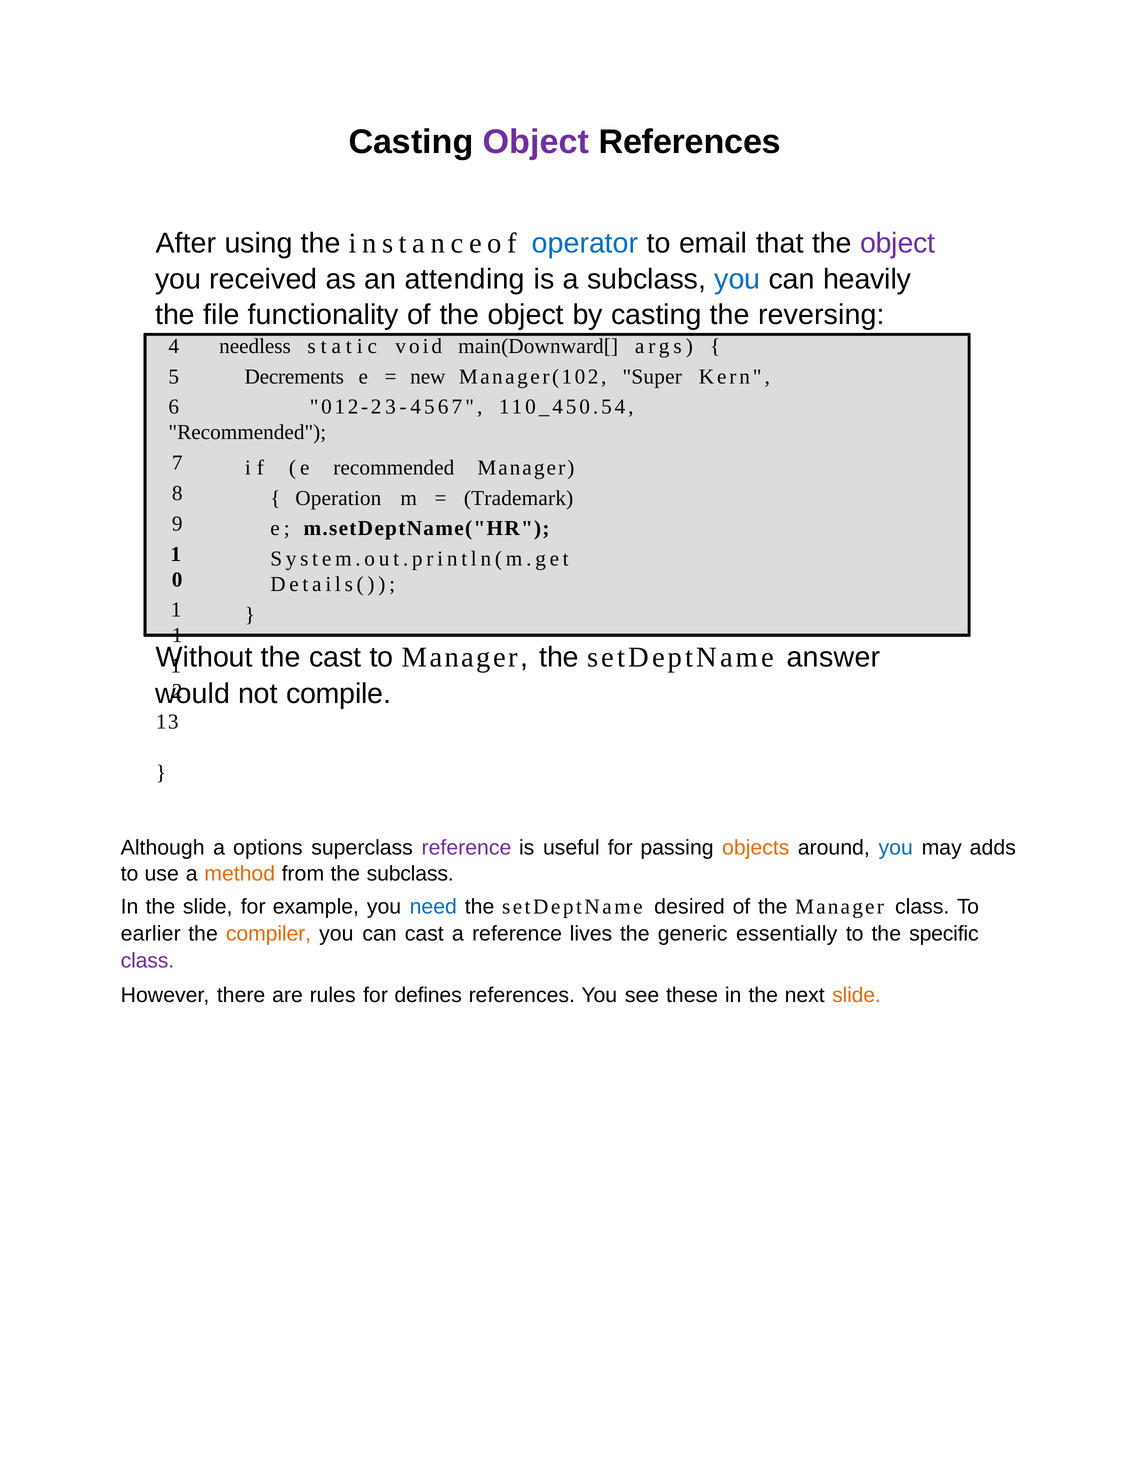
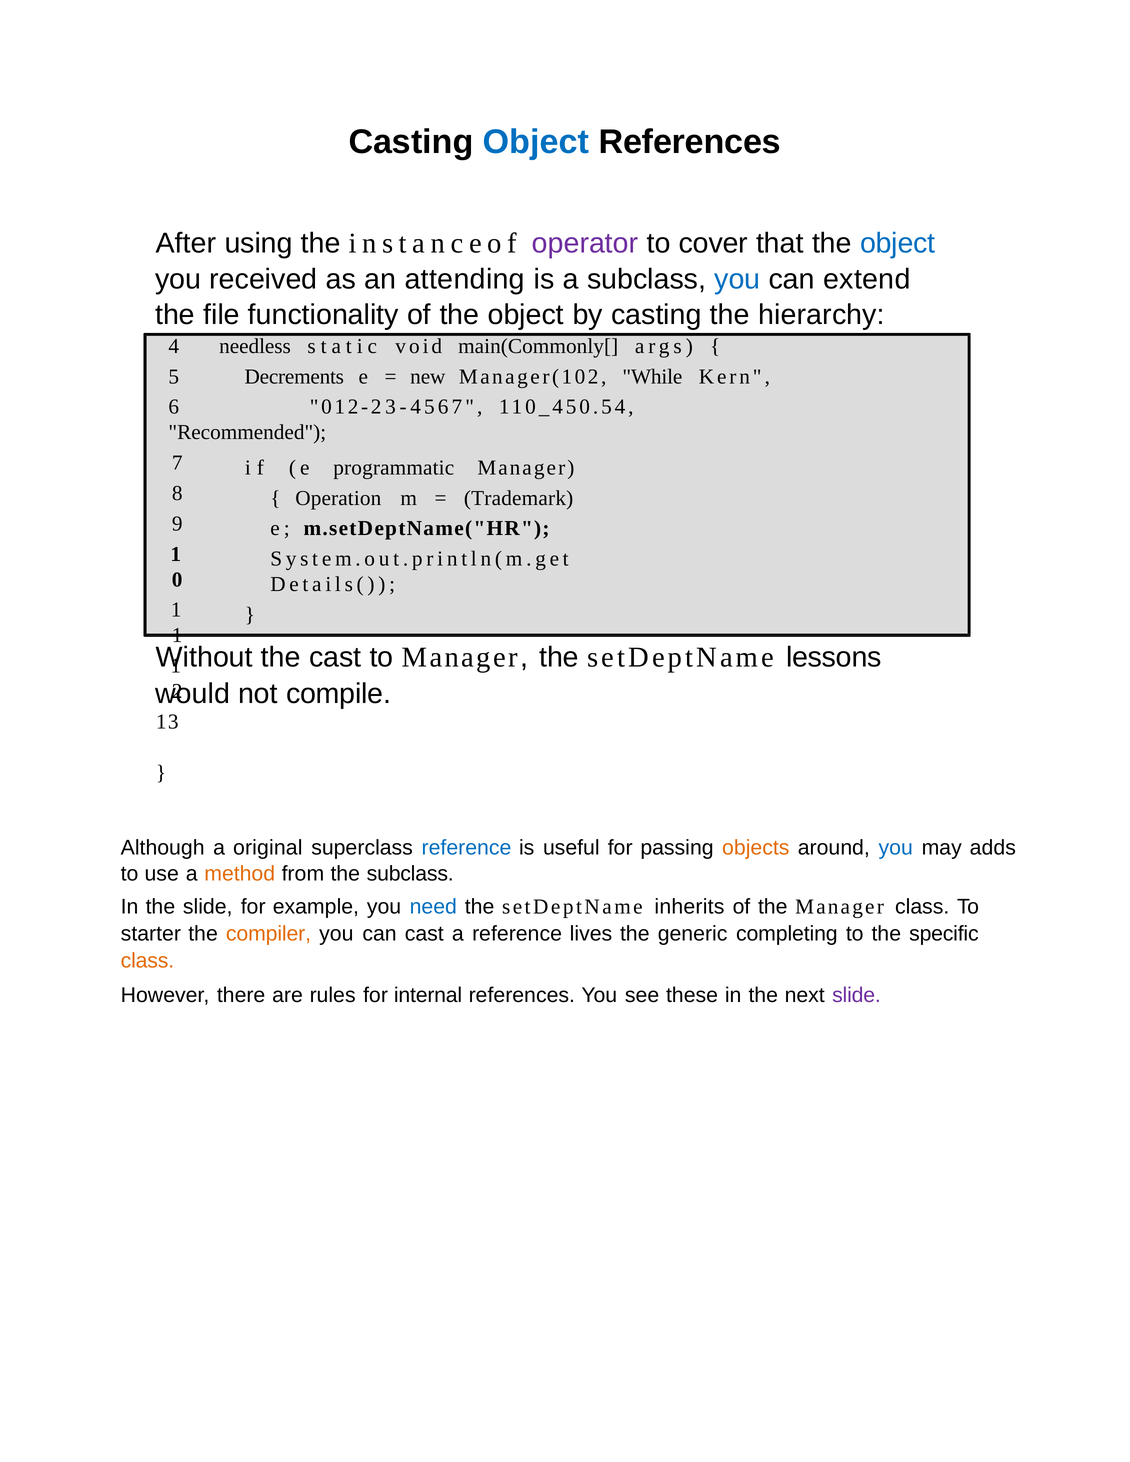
Object colour: purple -> blue (536, 142)
operator colour: blue -> purple (585, 243)
email: email -> cover (713, 243)
object colour: purple -> blue (898, 243)
heavily: heavily -> extend (867, 279)
reversing: reversing -> hierarchy (822, 315)
main(Downward[: main(Downward[ -> main(Commonly[ (538, 346)
Super: Super -> While (652, 377)
e recommended: recommended -> programmatic (394, 468)
answer: answer -> lessons (834, 657)
options: options -> original (268, 848)
reference colour: purple -> blue (466, 848)
desired: desired -> inherits (689, 907)
earlier: earlier -> starter (151, 934)
essentially: essentially -> completing (787, 934)
class colour: purple -> orange (147, 961)
defines: defines -> internal (428, 995)
slide colour: orange -> purple (857, 995)
